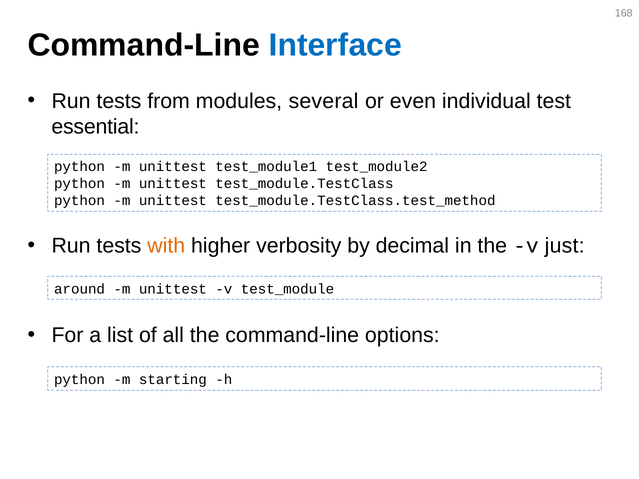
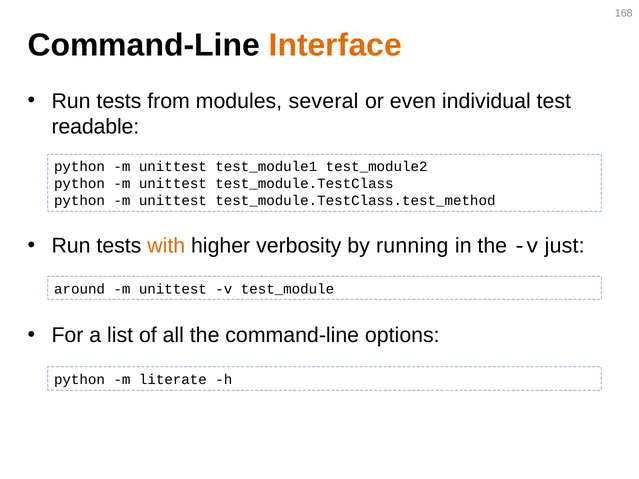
Interface colour: blue -> orange (335, 45)
essential: essential -> readable (95, 127)
decimal: decimal -> running (412, 246)
starting: starting -> literate (173, 380)
